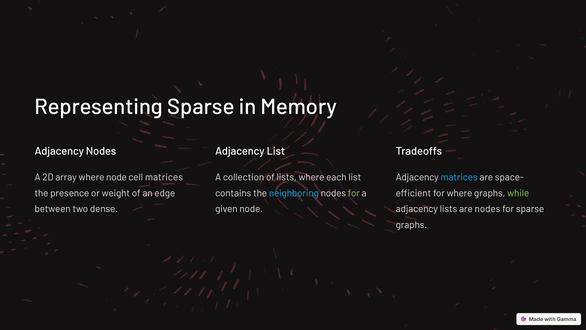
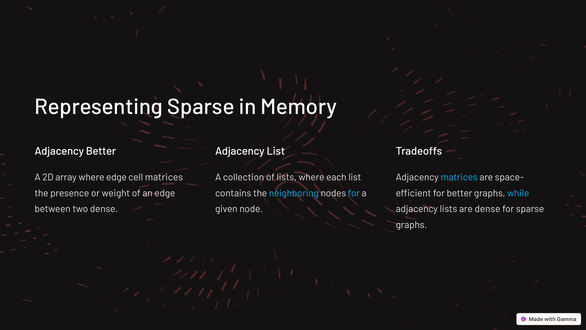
Adjacency Nodes: Nodes -> Better (101, 151)
where node: node -> edge (116, 177)
for colour: light green -> light blue (354, 193)
for where: where -> better (459, 193)
while colour: light green -> light blue (518, 193)
are nodes: nodes -> dense (487, 209)
